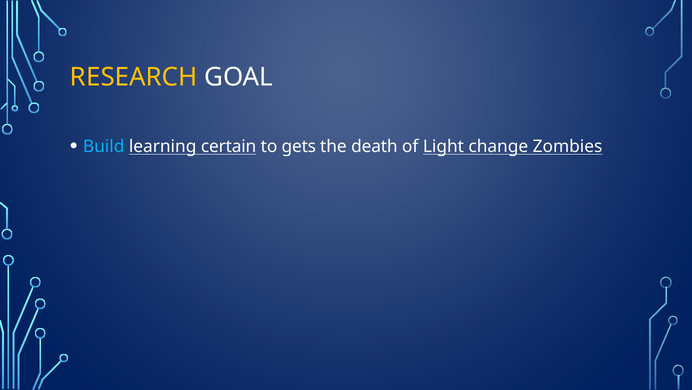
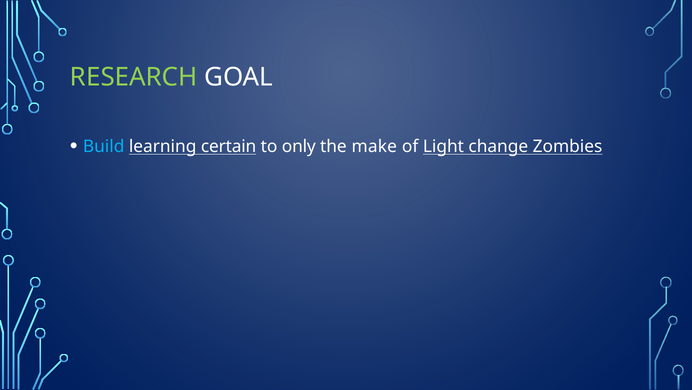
RESEARCH colour: yellow -> light green (134, 77)
gets: gets -> only (299, 146)
death: death -> make (374, 146)
